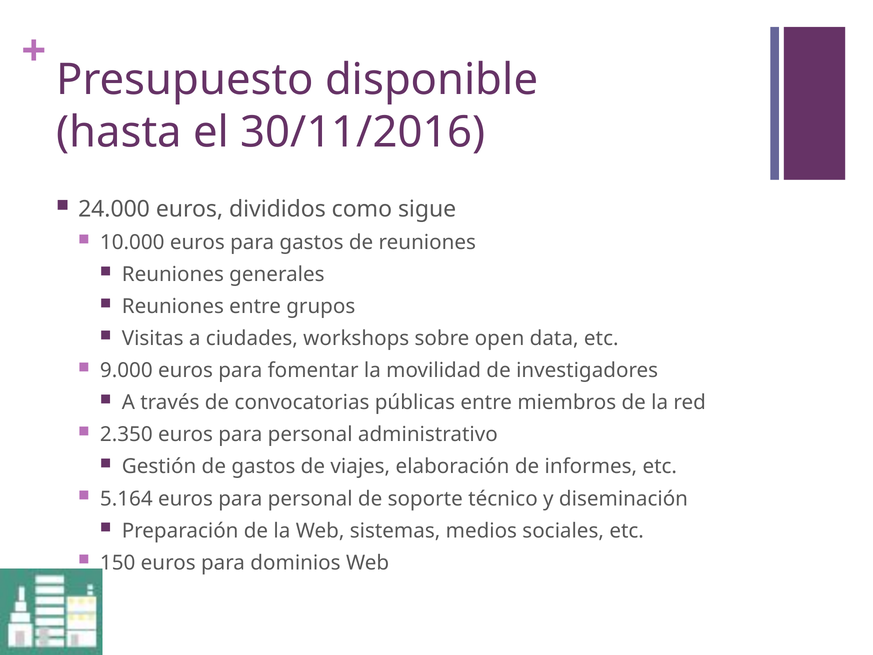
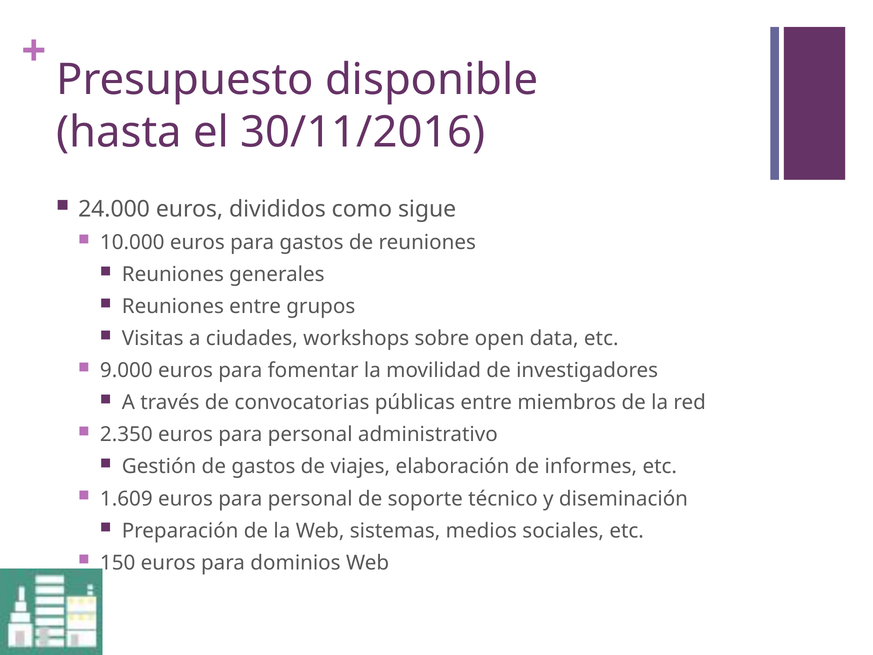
5.164: 5.164 -> 1.609 (126, 499)
